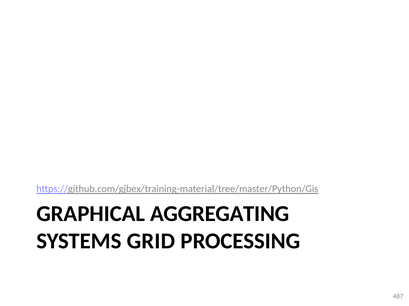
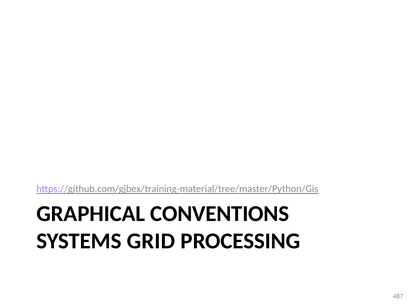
AGGREGATING: AGGREGATING -> CONVENTIONS (220, 214)
